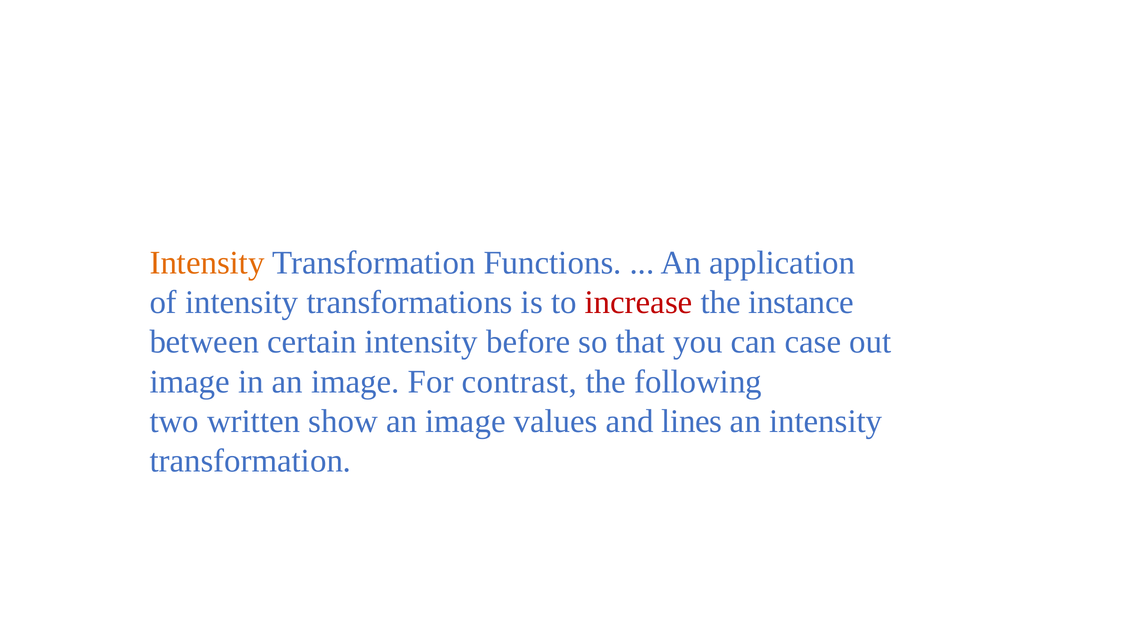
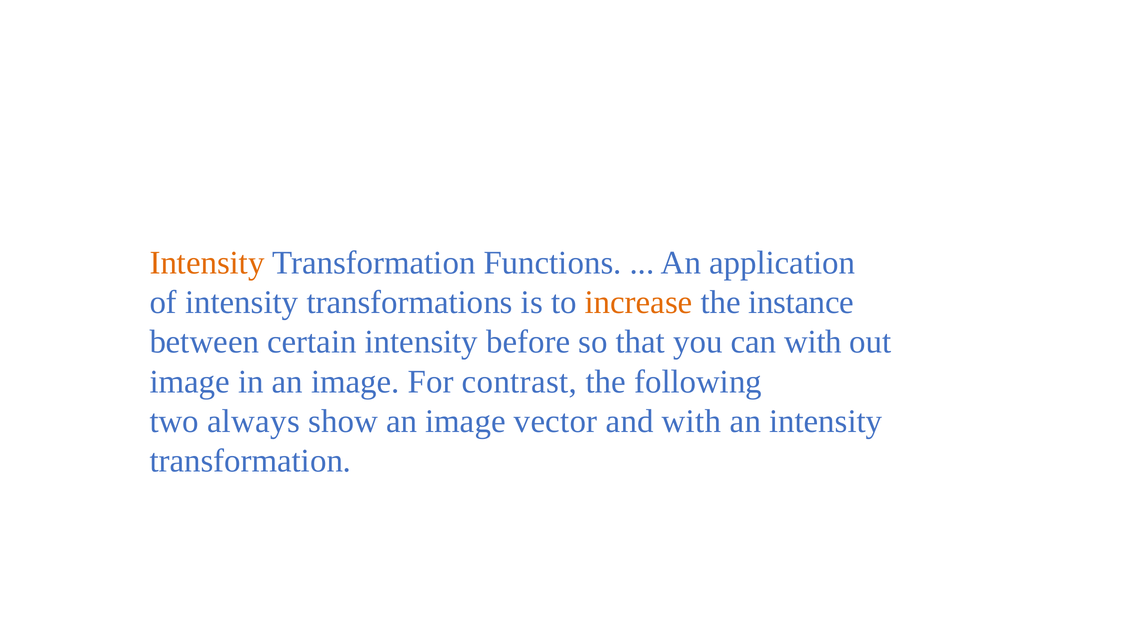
increase colour: red -> orange (639, 302)
can case: case -> with (813, 342)
written: written -> always (253, 421)
values: values -> vector (556, 421)
and lines: lines -> with (692, 421)
